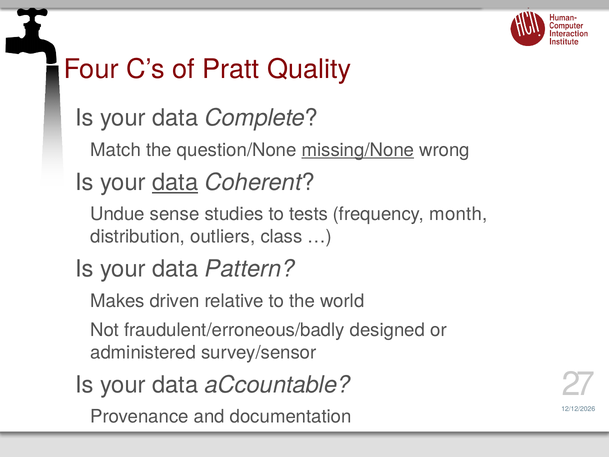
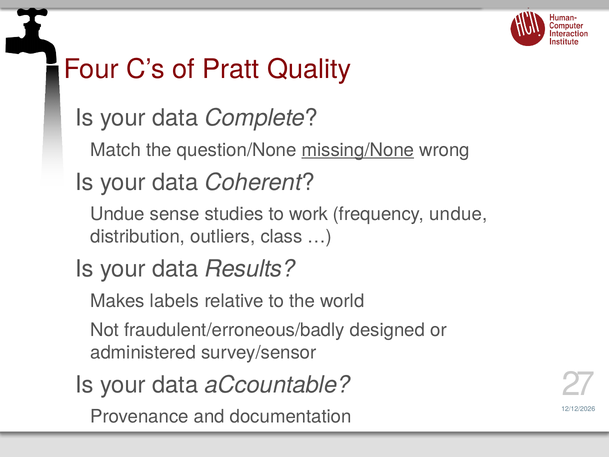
data underline: present -> none (175, 182)
tests: tests -> work (309, 214)
frequency month: month -> undue (458, 214)
Pattern: Pattern -> Results (250, 269)
driven: driven -> labels (175, 301)
